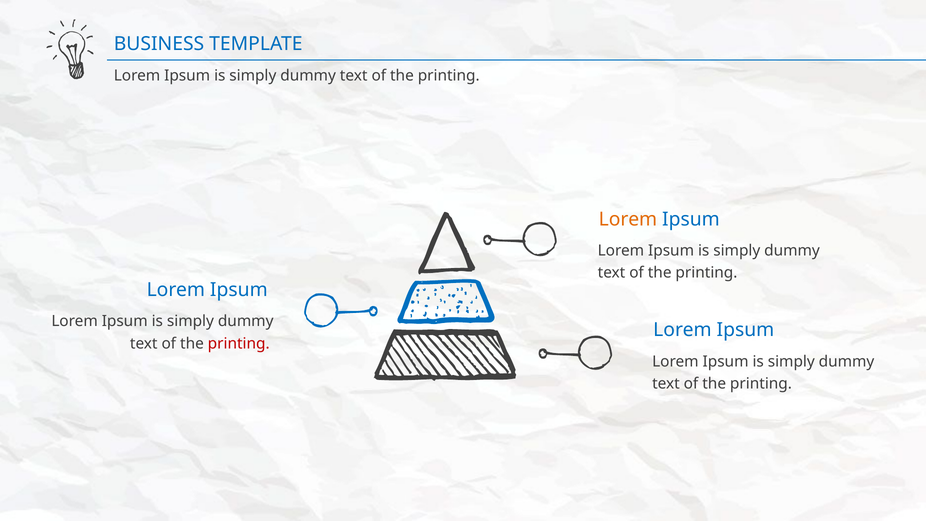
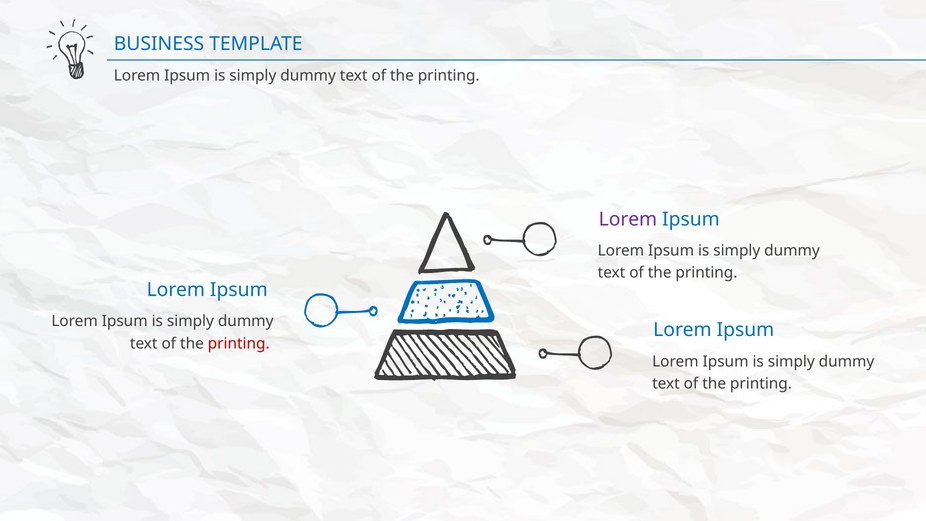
Lorem colour: orange -> purple (628, 219)
